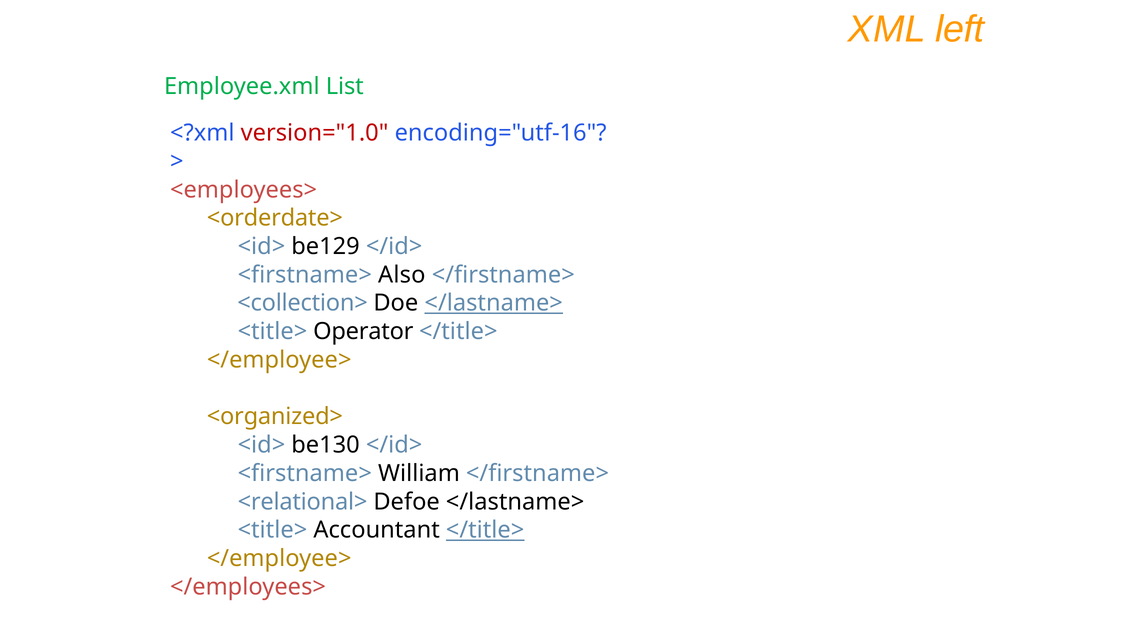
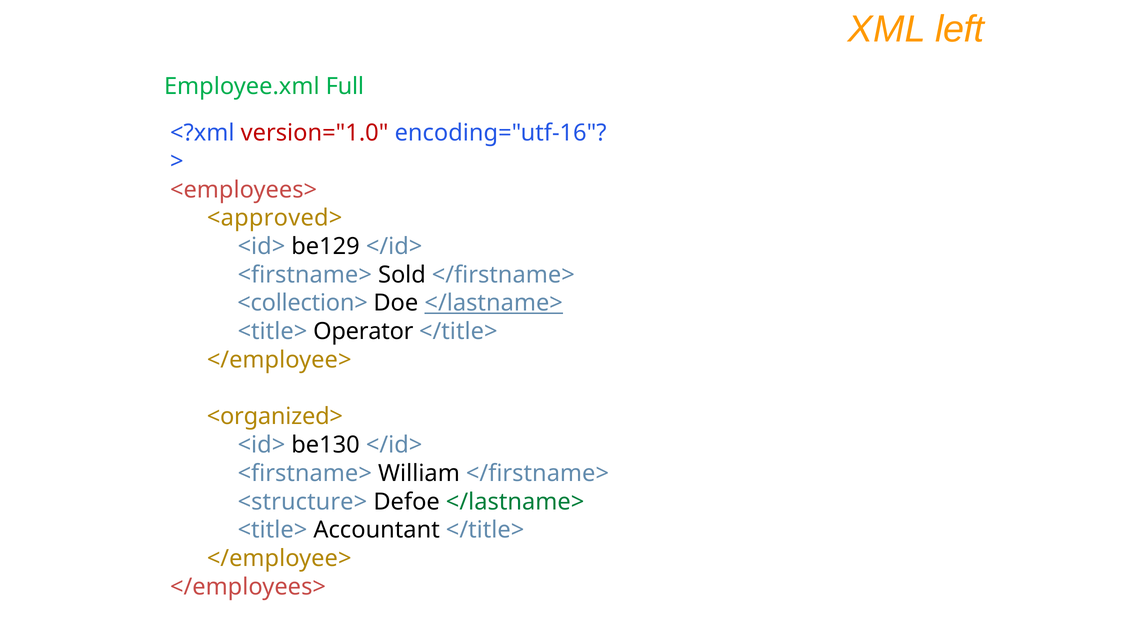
List: List -> Full (345, 86)
<orderdate>: <orderdate> -> <approved> (275, 218)
Also: Also -> Sold (402, 275)
<relational>: <relational> -> <structure> (302, 502)
</lastname> colour: black -> green (515, 502)
</title> underline: present -> none (485, 530)
